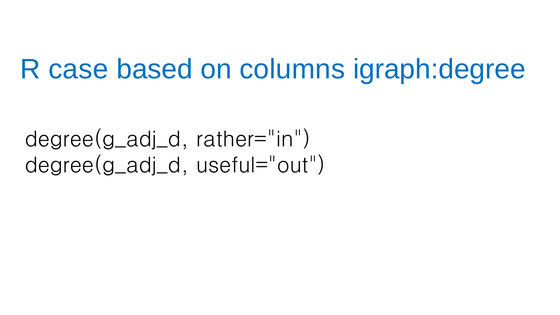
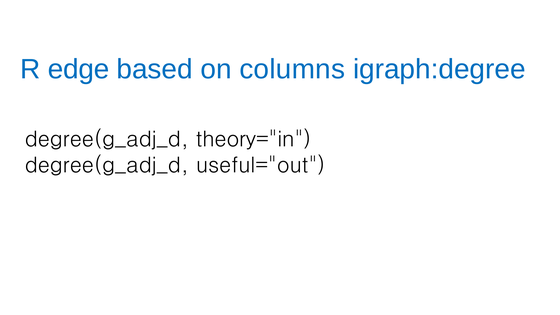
case: case -> edge (79, 69)
rather="in: rather="in -> theory="in (254, 139)
